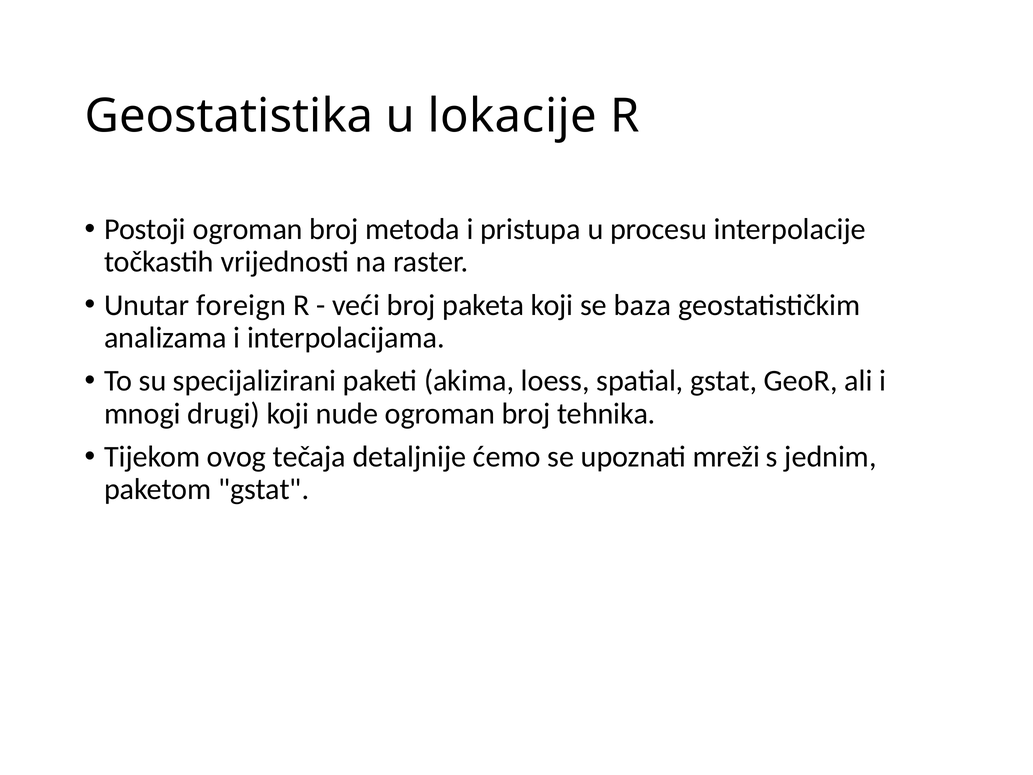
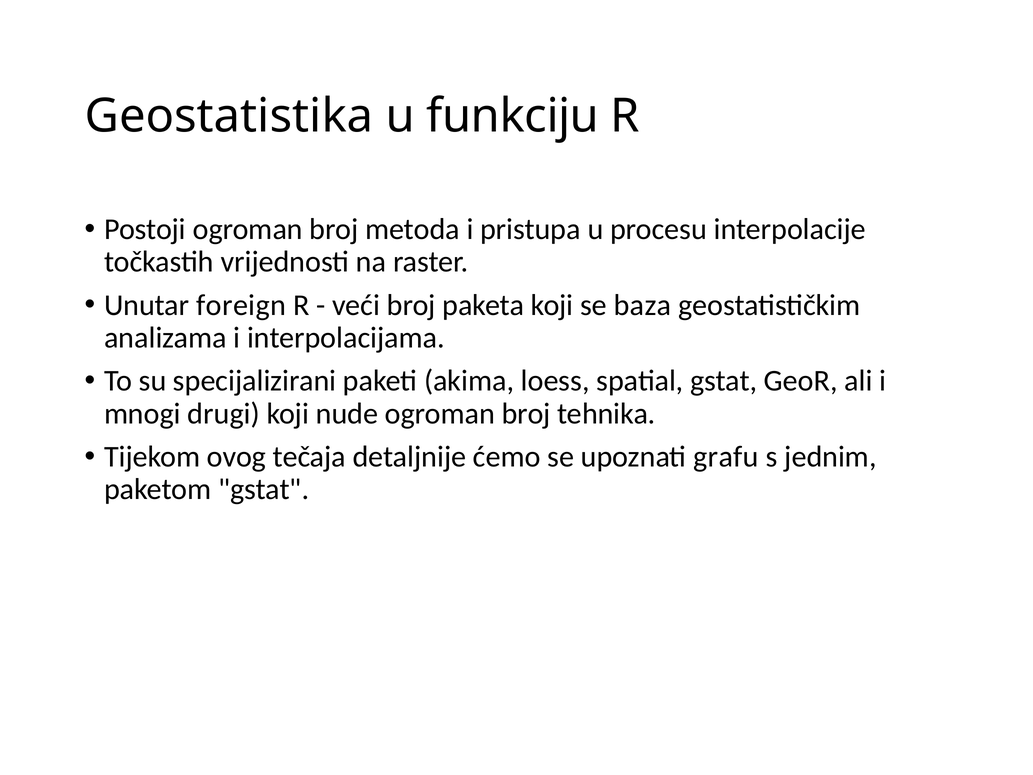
lokacije: lokacije -> funkciju (513, 116)
mreži: mreži -> grafu (726, 457)
